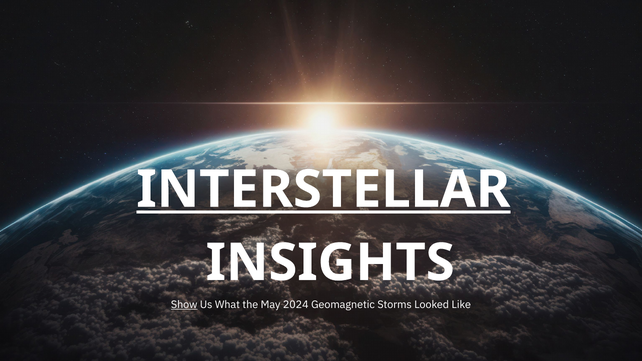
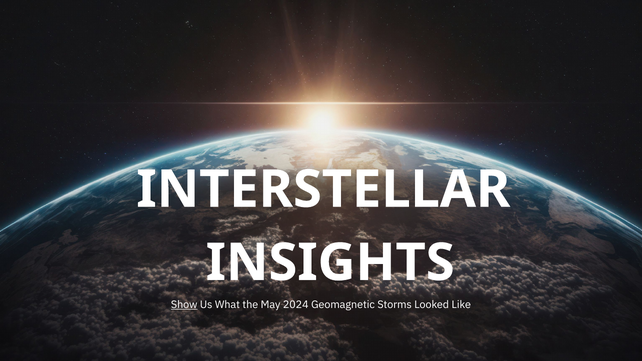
INTERSTELLAR underline: present -> none (323, 190)
